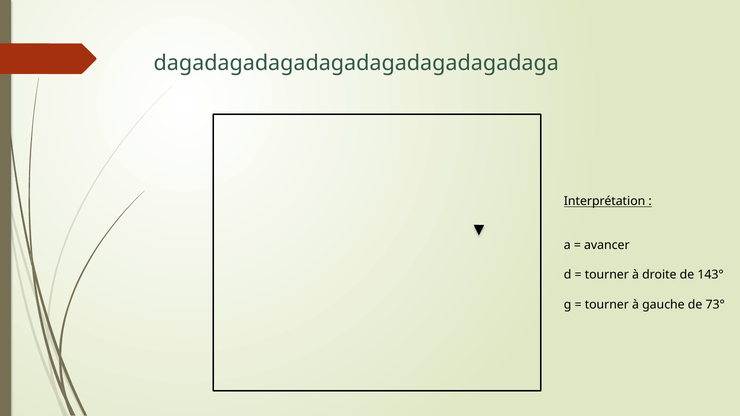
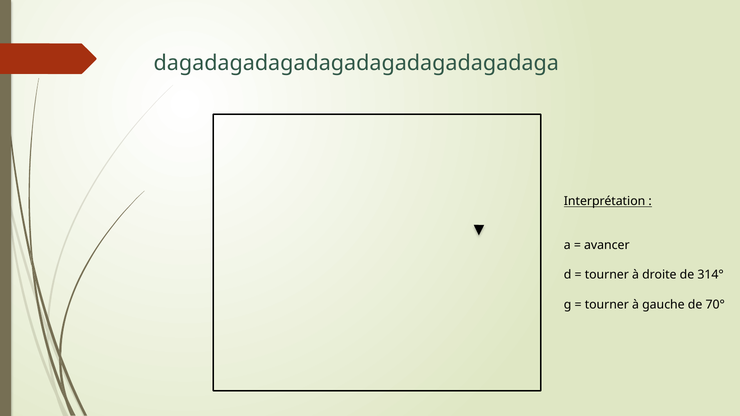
143°: 143° -> 314° (711, 275)
73°: 73° -> 70° (715, 305)
